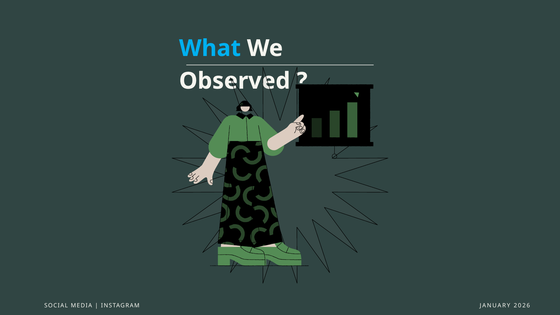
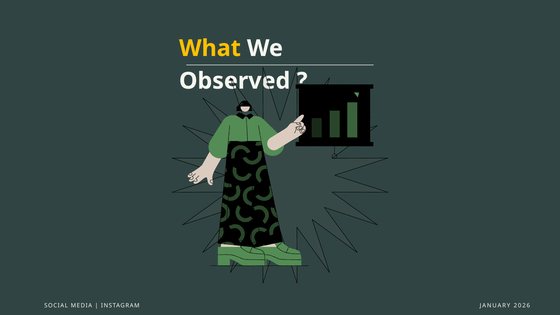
What colour: light blue -> yellow (210, 48)
